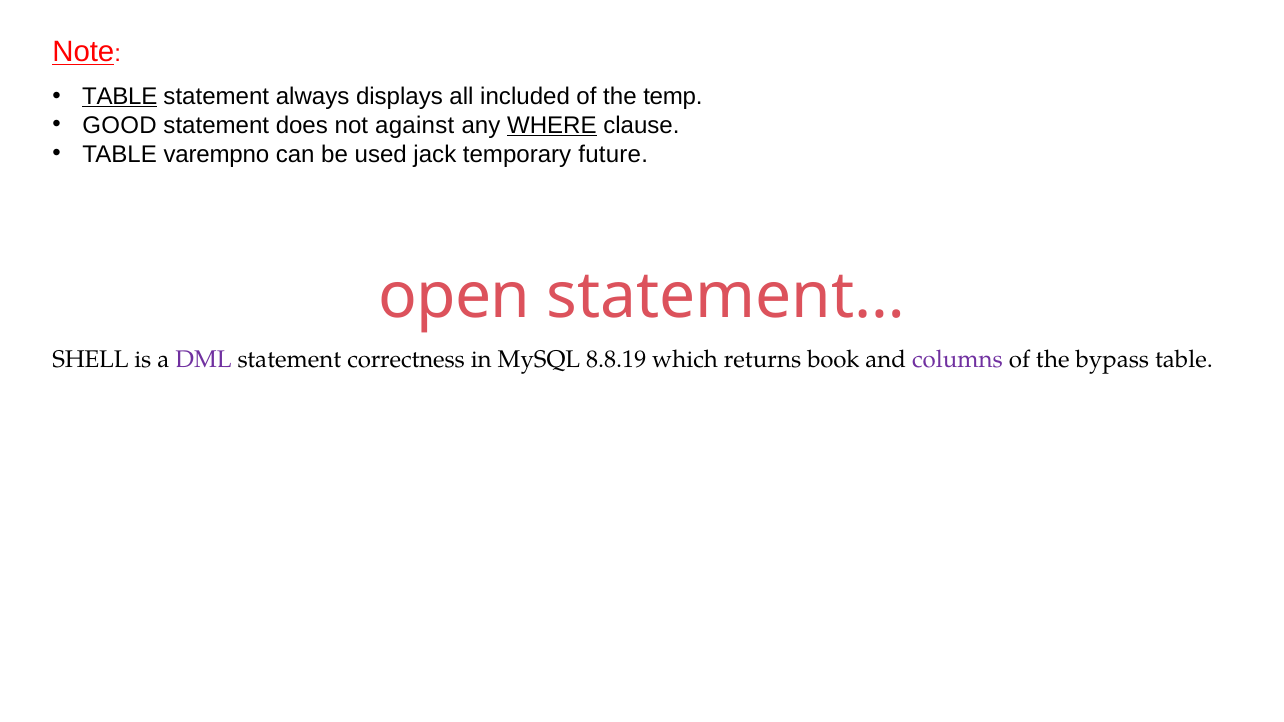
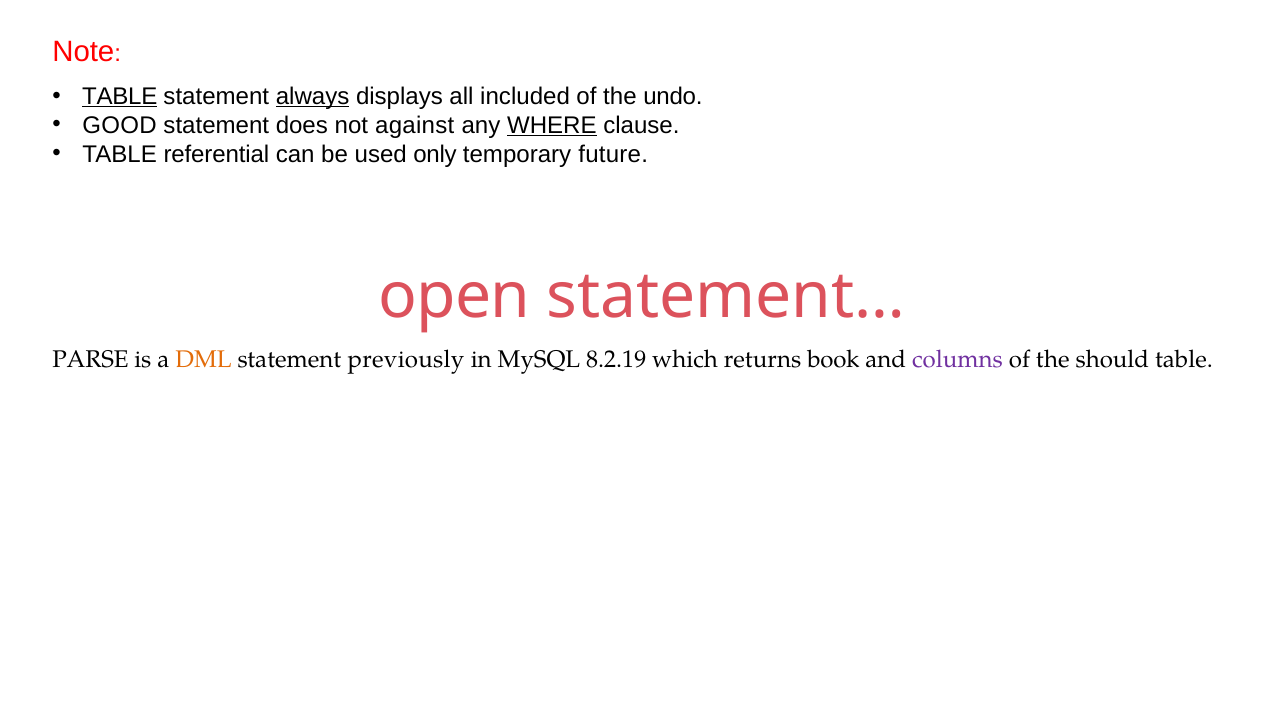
Note underline: present -> none (83, 52)
always underline: none -> present (313, 96)
temp: temp -> undo (673, 96)
varempno: varempno -> referential (216, 154)
jack: jack -> only (435, 154)
SHELL: SHELL -> PARSE (90, 359)
DML colour: purple -> orange (203, 359)
correctness: correctness -> previously (406, 359)
8.8.19: 8.8.19 -> 8.2.19 (616, 359)
bypass: bypass -> should (1112, 359)
